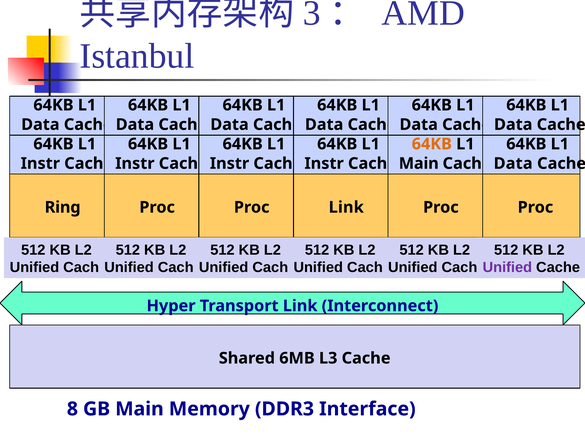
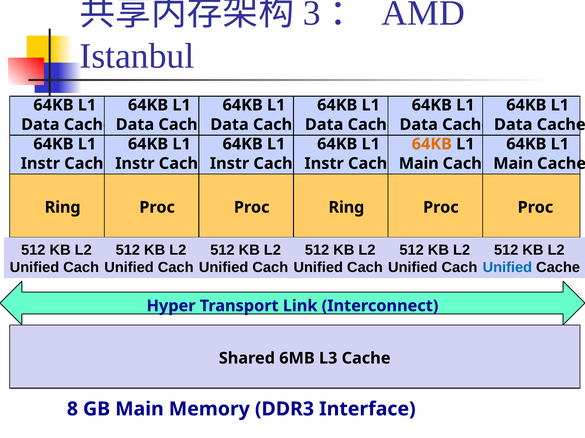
Data: Data -> Main (513, 164)
Link: Link -> Ring (346, 208)
Unified colour: purple -> blue (507, 268)
